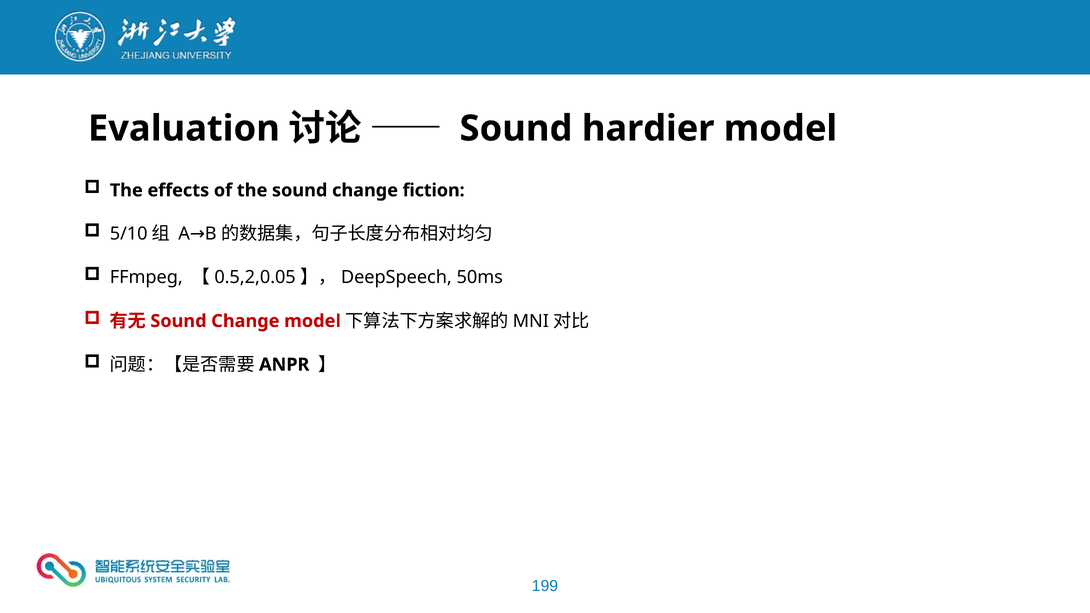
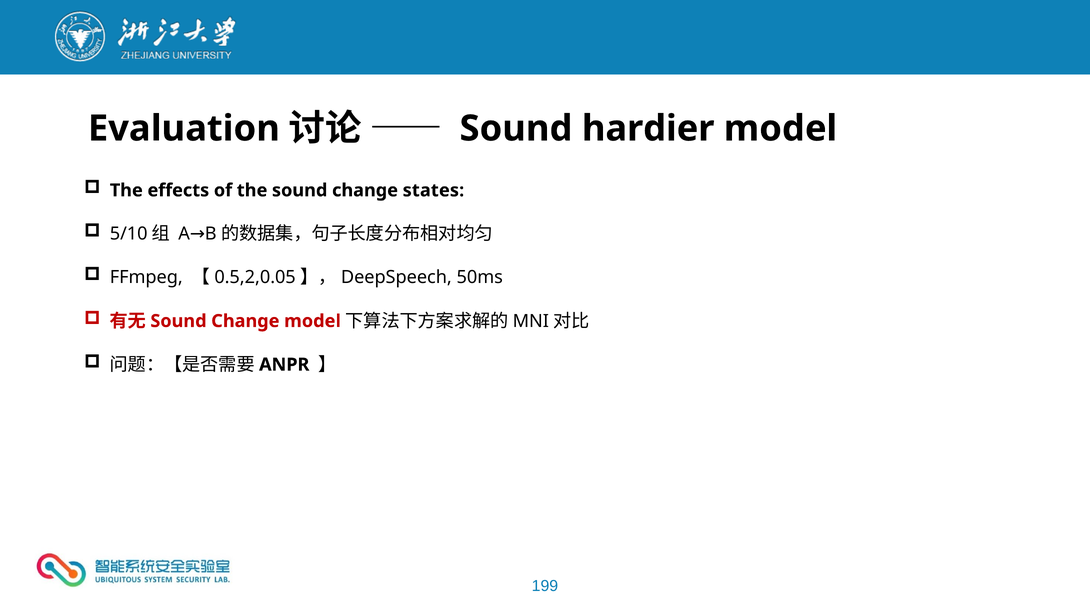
fiction: fiction -> states (433, 190)
